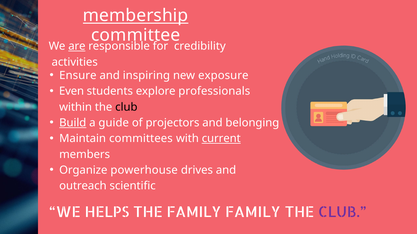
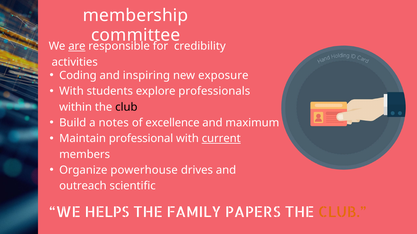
membership underline: present -> none (136, 16)
Ensure: Ensure -> Coding (78, 76)
Even: Even -> With (71, 91)
Build underline: present -> none (73, 123)
guide: guide -> notes (114, 123)
projectors: projectors -> excellence (173, 123)
belonging: belonging -> maximum (252, 123)
committees: committees -> professional (141, 139)
FAMILY FAMILY: FAMILY -> PAPERS (253, 213)
CLUB colour: purple -> orange (342, 213)
